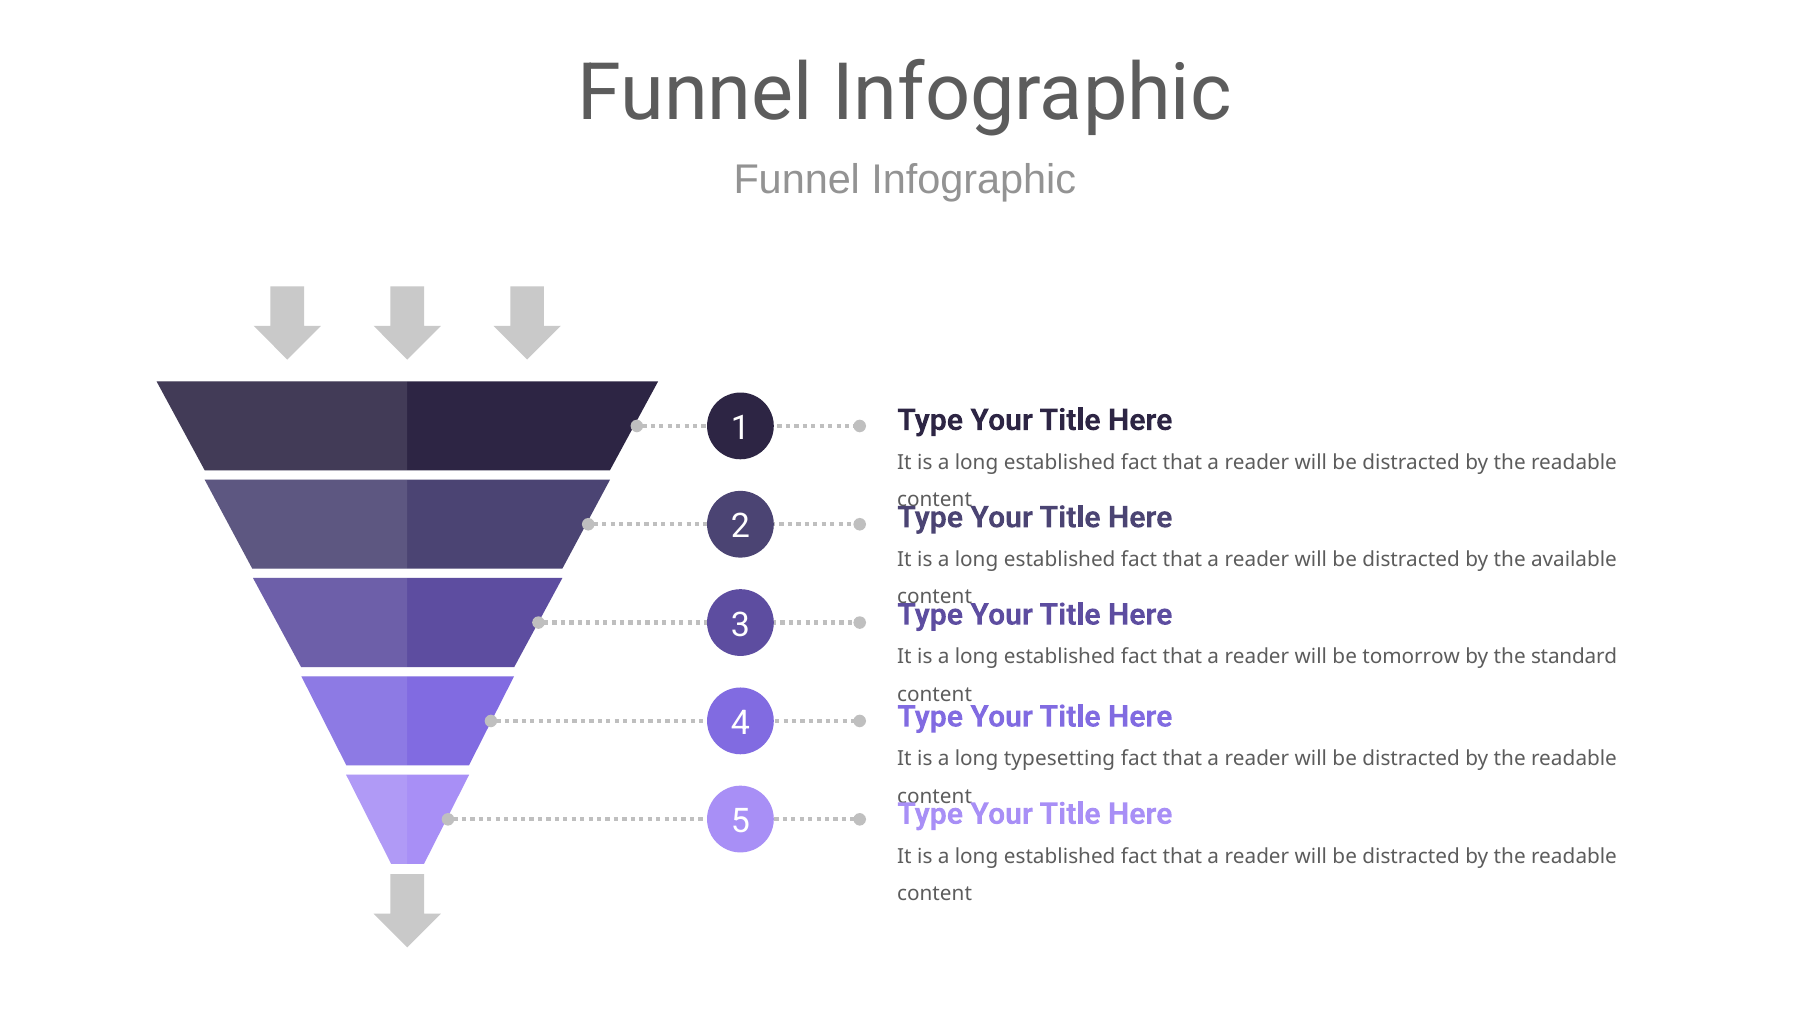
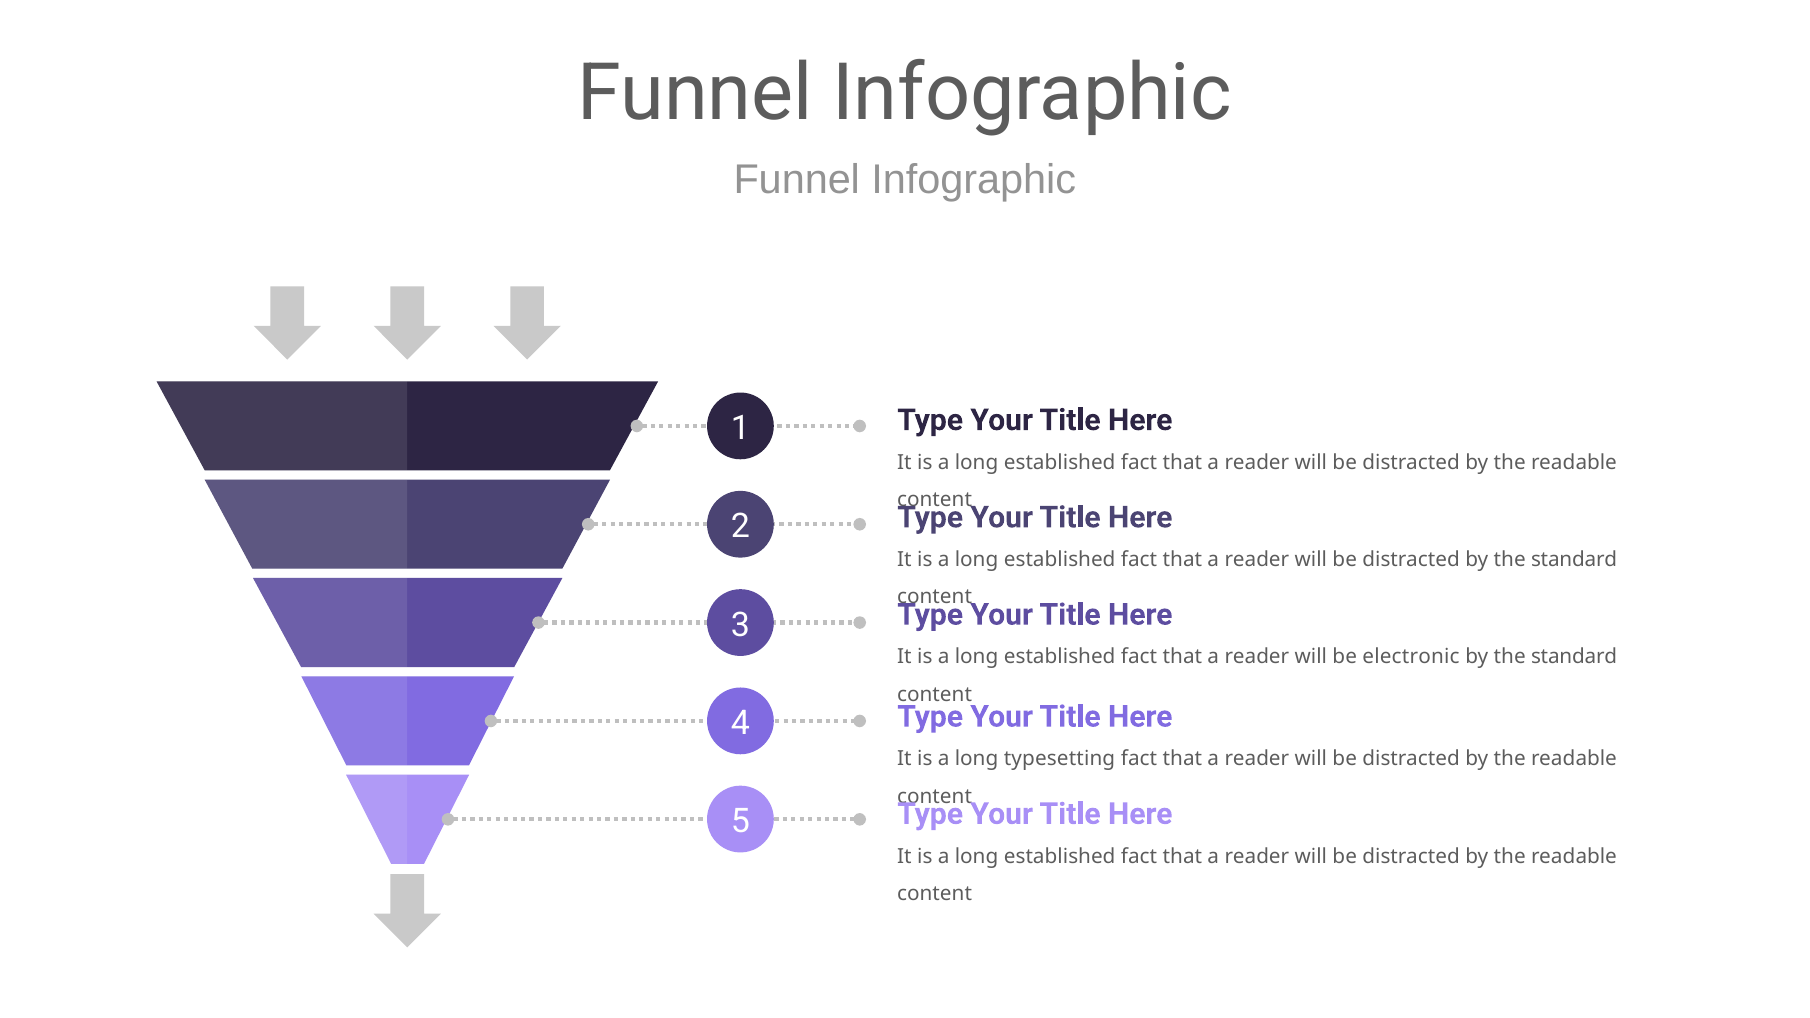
distracted by the available: available -> standard (1574, 560)
tomorrow: tomorrow -> electronic (1411, 657)
